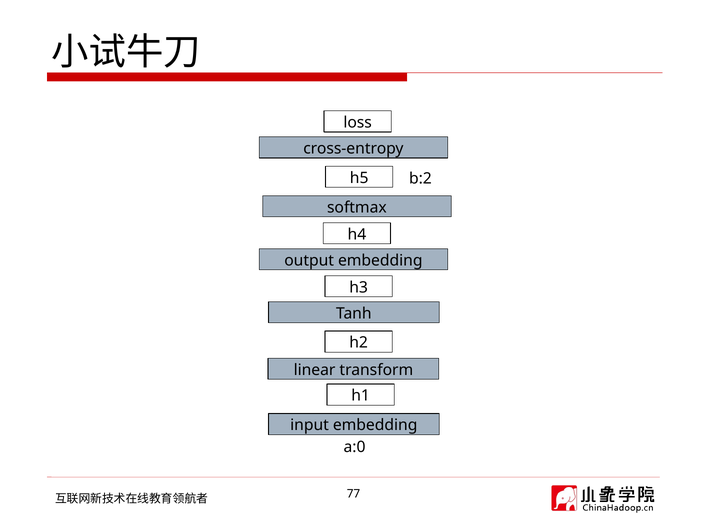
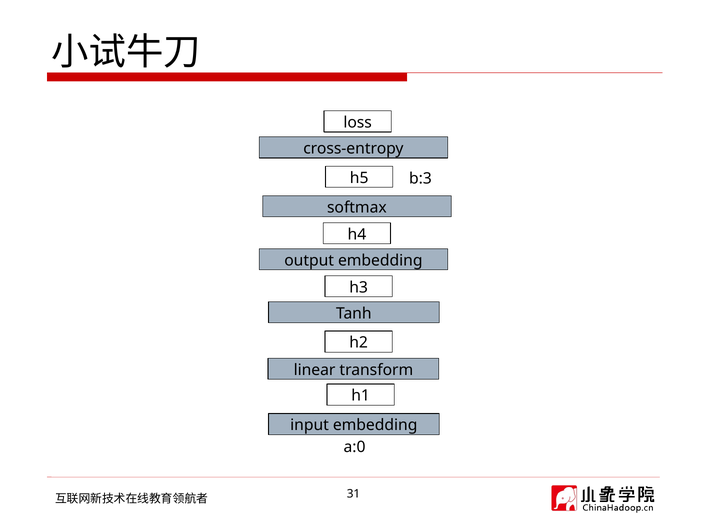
b:2: b:2 -> b:3 (420, 178)
77: 77 -> 31 (353, 494)
